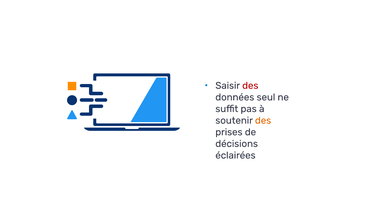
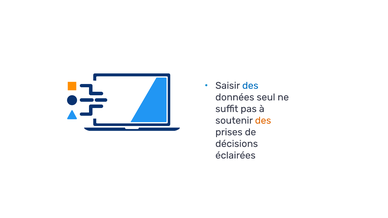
des colour: red -> blue (250, 86)
